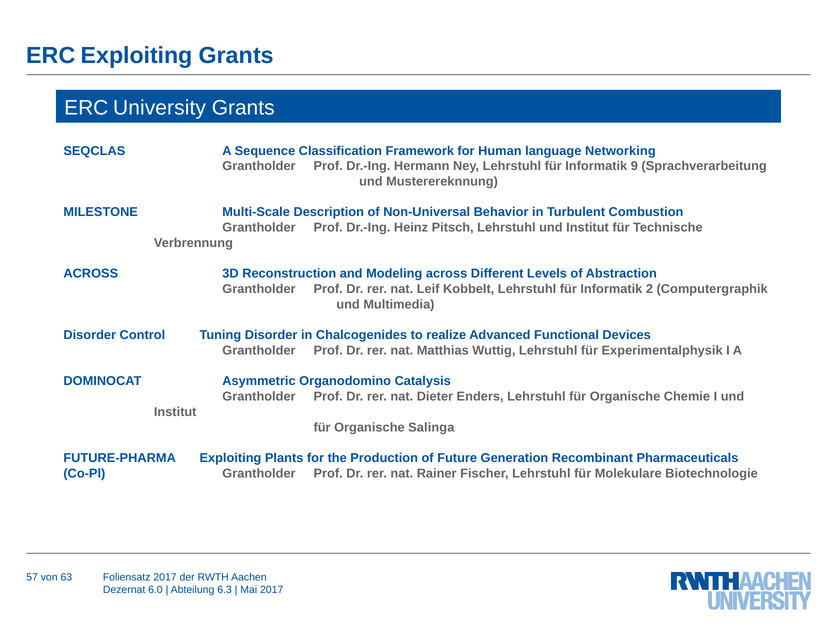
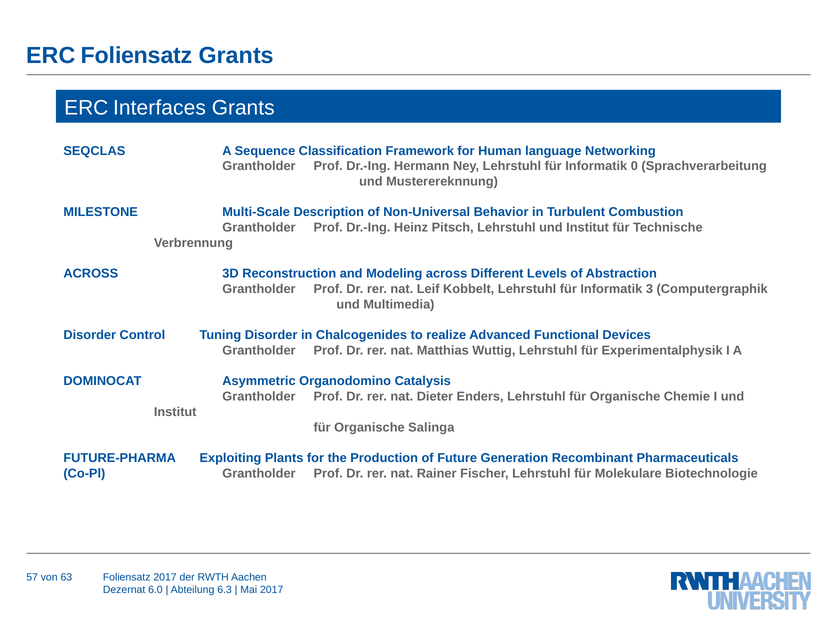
ERC Exploiting: Exploiting -> Foliensatz (137, 55)
University: University -> Interfaces (159, 108)
9: 9 -> 0 (634, 166)
2: 2 -> 3 (650, 289)
